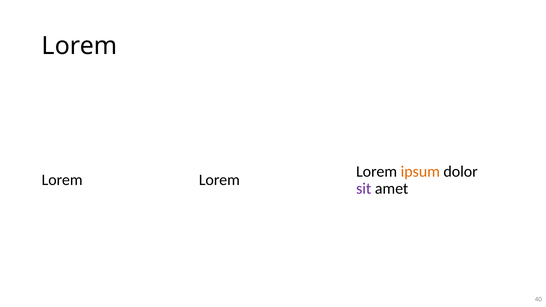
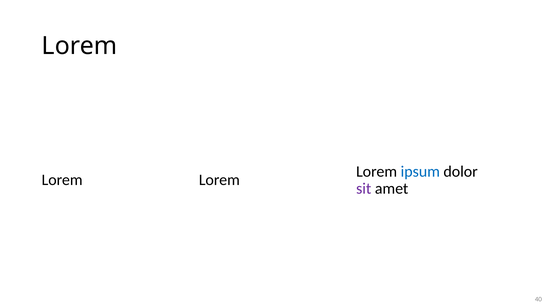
ipsum colour: orange -> blue (420, 171)
